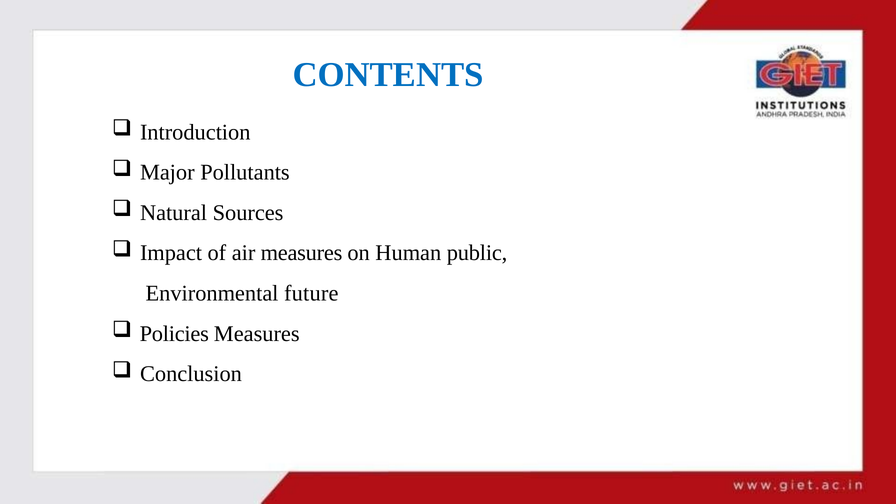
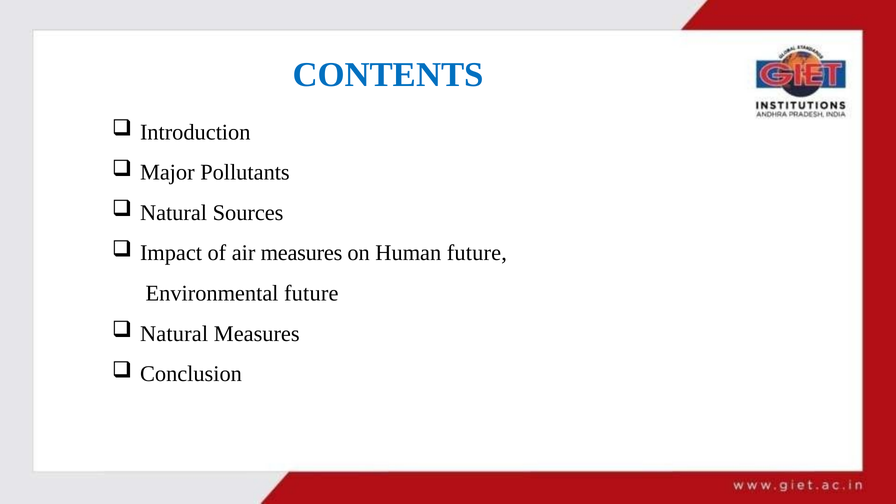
Human public: public -> future (477, 253)
Policies: Policies -> Natural (174, 334)
